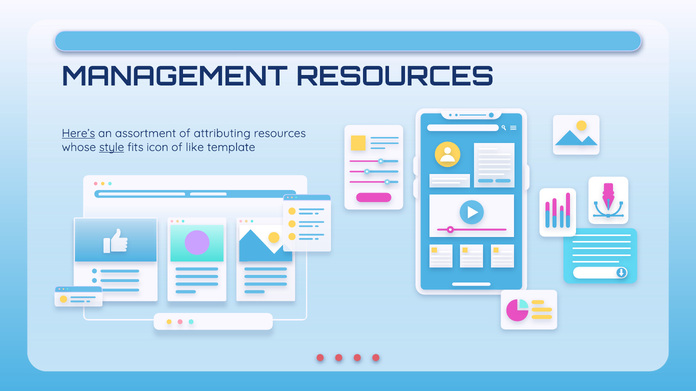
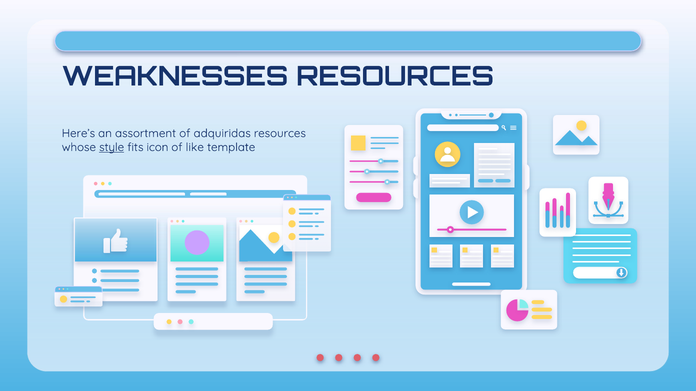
MANAGEMENT: MANAGEMENT -> WEAKNESSES (175, 77)
Here’s underline: present -> none (78, 133)
attributing: attributing -> adquiridas (222, 133)
